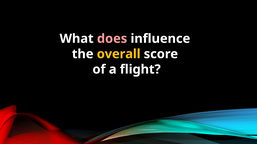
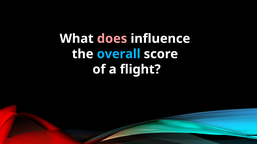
overall colour: yellow -> light blue (119, 54)
